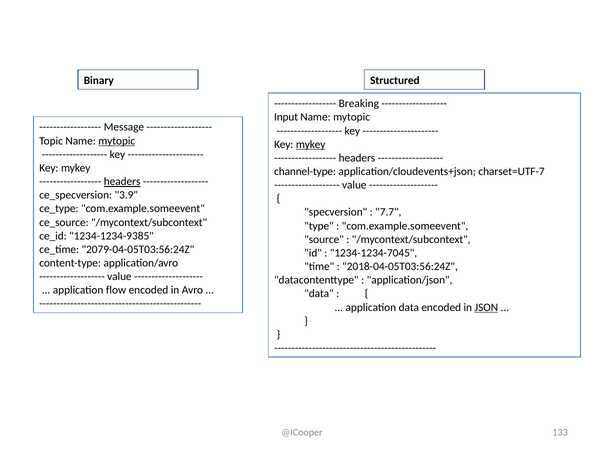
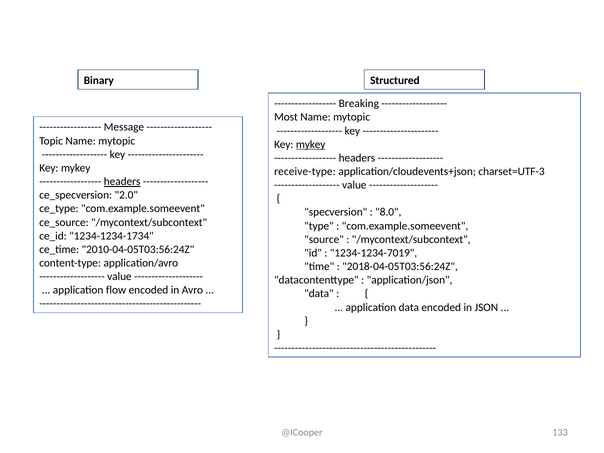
Input: Input -> Most (286, 117)
mytopic underline: present -> none (117, 141)
channel-type: channel-type -> receive-type (305, 172)
charset=UTF-7: charset=UTF-7 -> charset=UTF-3 (512, 172)
3.9: 3.9 -> 2.0 (126, 195)
7.7: 7.7 -> 8.0 (388, 212)
1234-1234-9385: 1234-1234-9385 -> 1234-1234-1734 (112, 236)
2079-04-05T03:56:24Z: 2079-04-05T03:56:24Z -> 2010-04-05T03:56:24Z (138, 249)
1234-1234-7045: 1234-1234-7045 -> 1234-1234-7019 (374, 253)
JSON underline: present -> none (486, 307)
